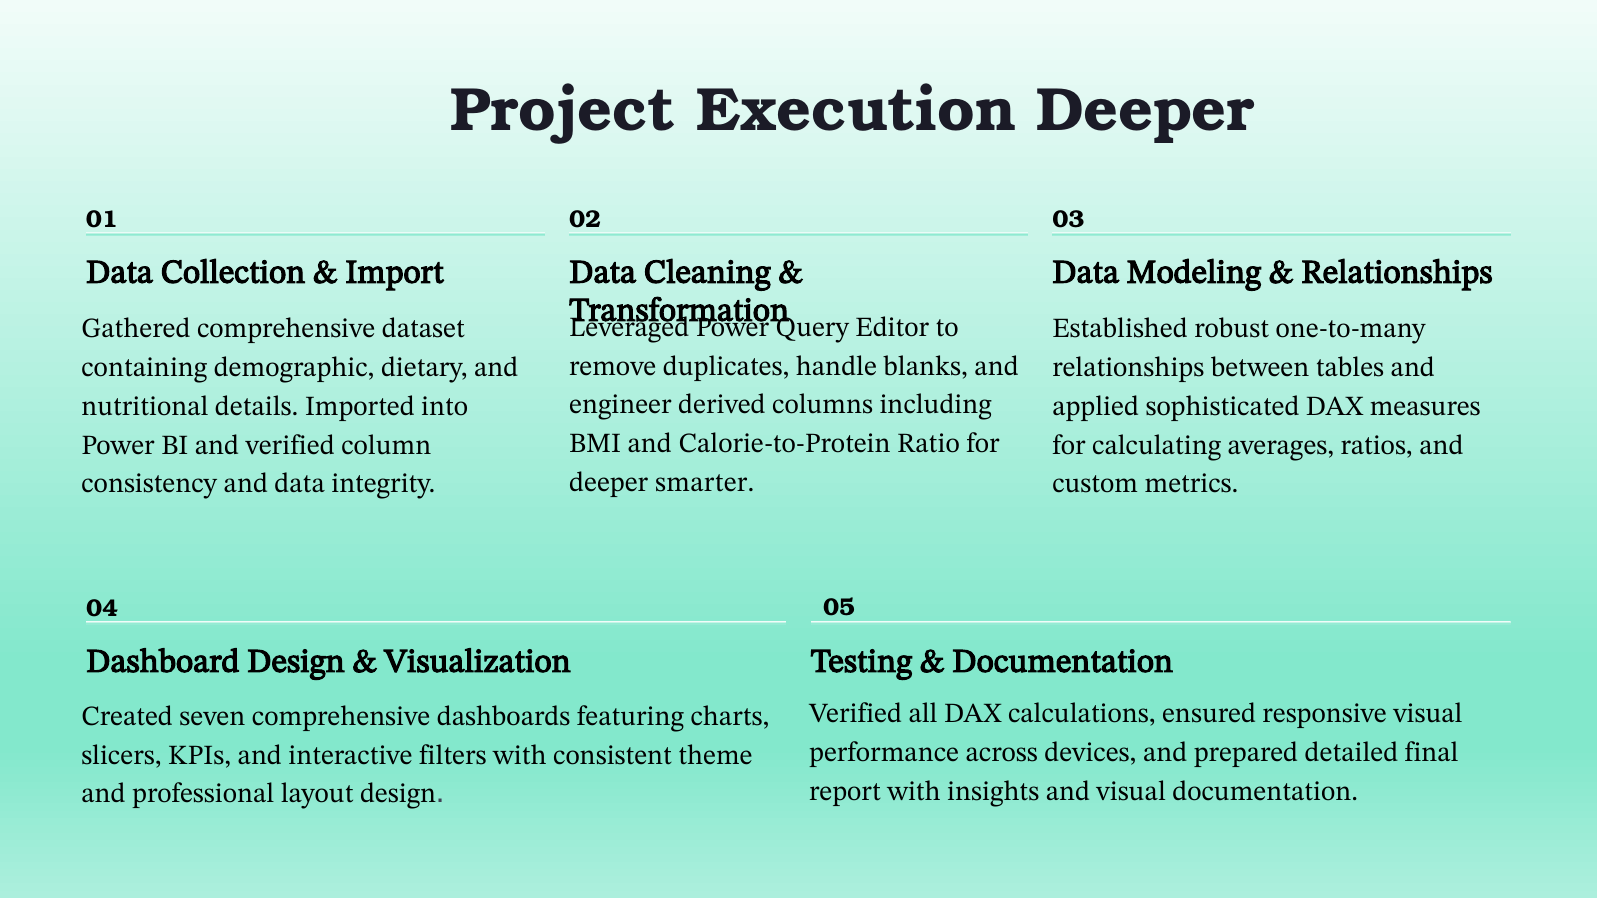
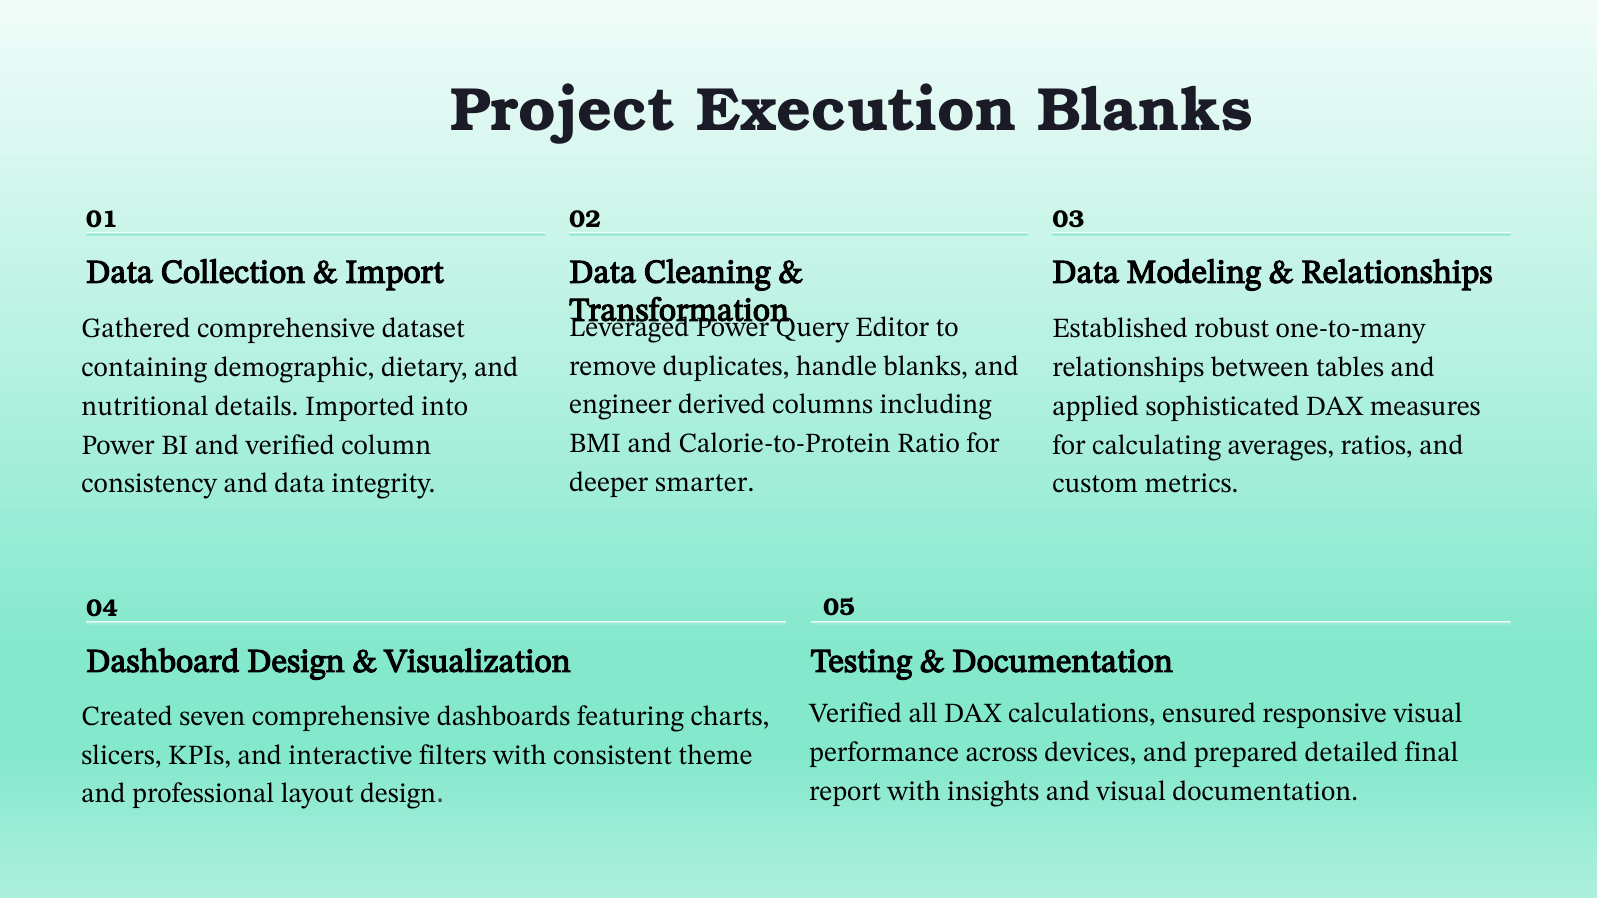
Execution Deeper: Deeper -> Blanks (1145, 110)
